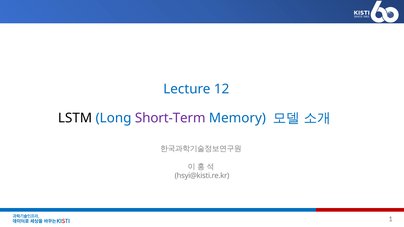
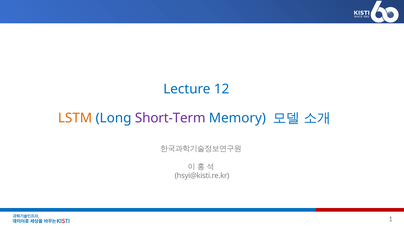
LSTM colour: black -> orange (75, 118)
